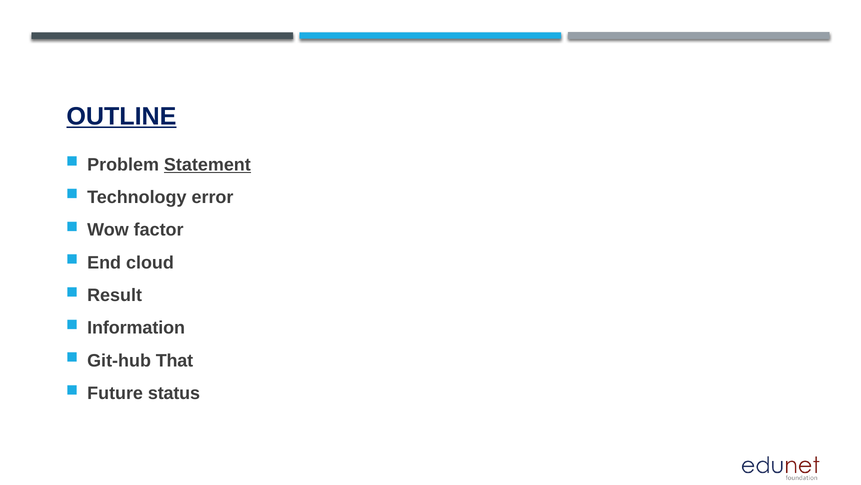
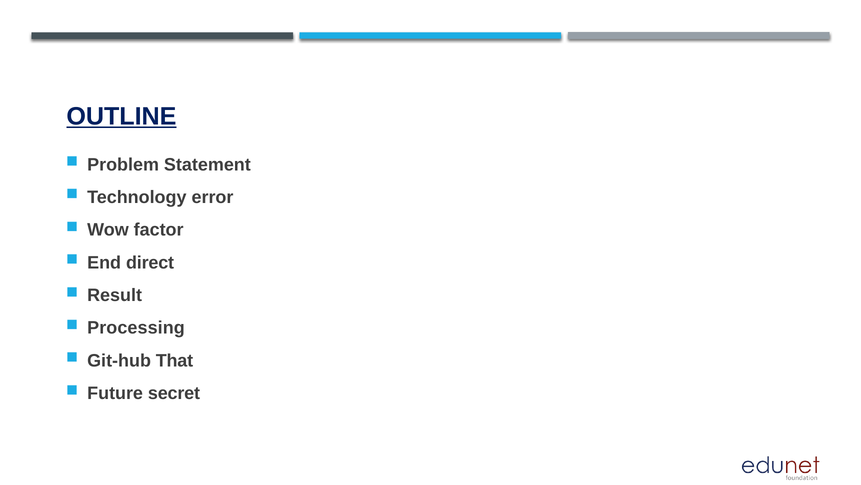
Statement underline: present -> none (207, 164)
cloud: cloud -> direct (150, 262)
Information: Information -> Processing (136, 328)
status: status -> secret (174, 393)
